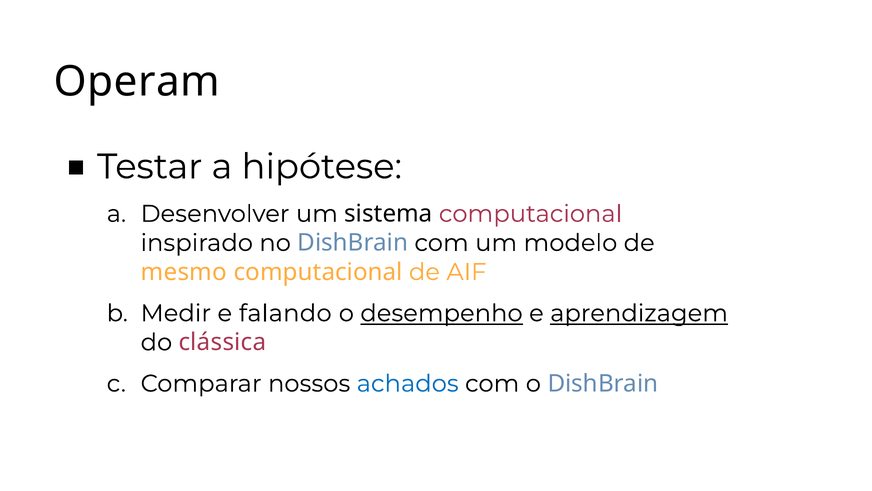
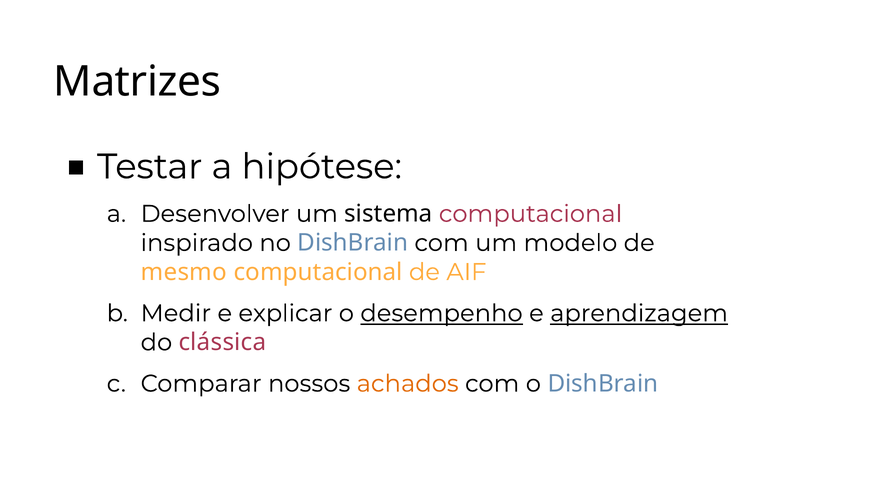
Operam: Operam -> Matrizes (137, 82)
falando: falando -> explicar (285, 313)
achados colour: blue -> orange (408, 383)
